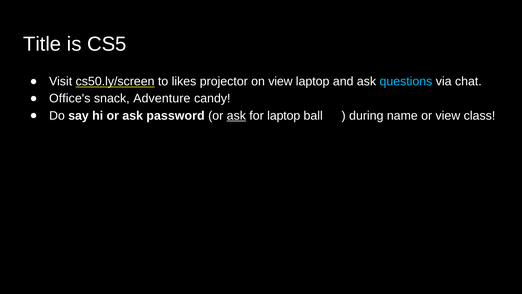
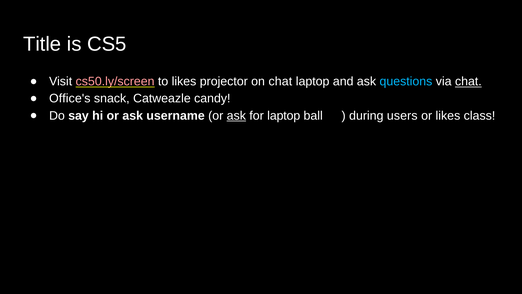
cs50.ly/screen colour: white -> pink (115, 81)
on view: view -> chat (280, 81)
chat underline: none -> present (468, 81)
Adventure: Adventure -> Catweazle (162, 98)
password: password -> username (176, 115)
name: name -> users (402, 115)
or view: view -> likes (448, 115)
